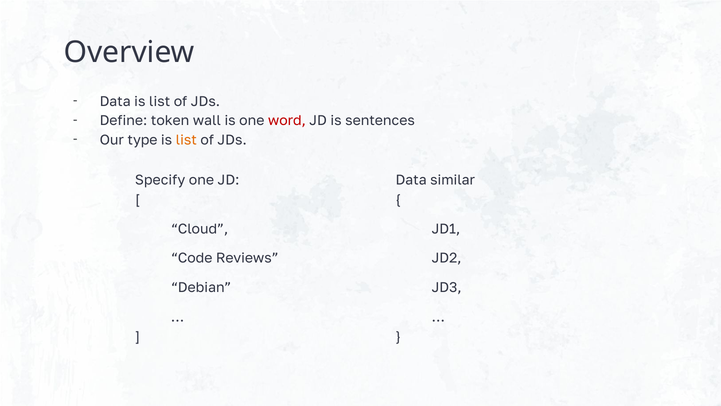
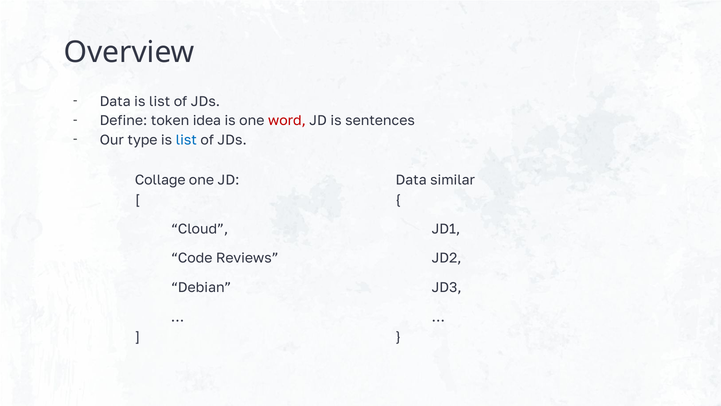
wall: wall -> idea (207, 121)
list colour: orange -> blue (186, 140)
Specify: Specify -> Collage (160, 180)
